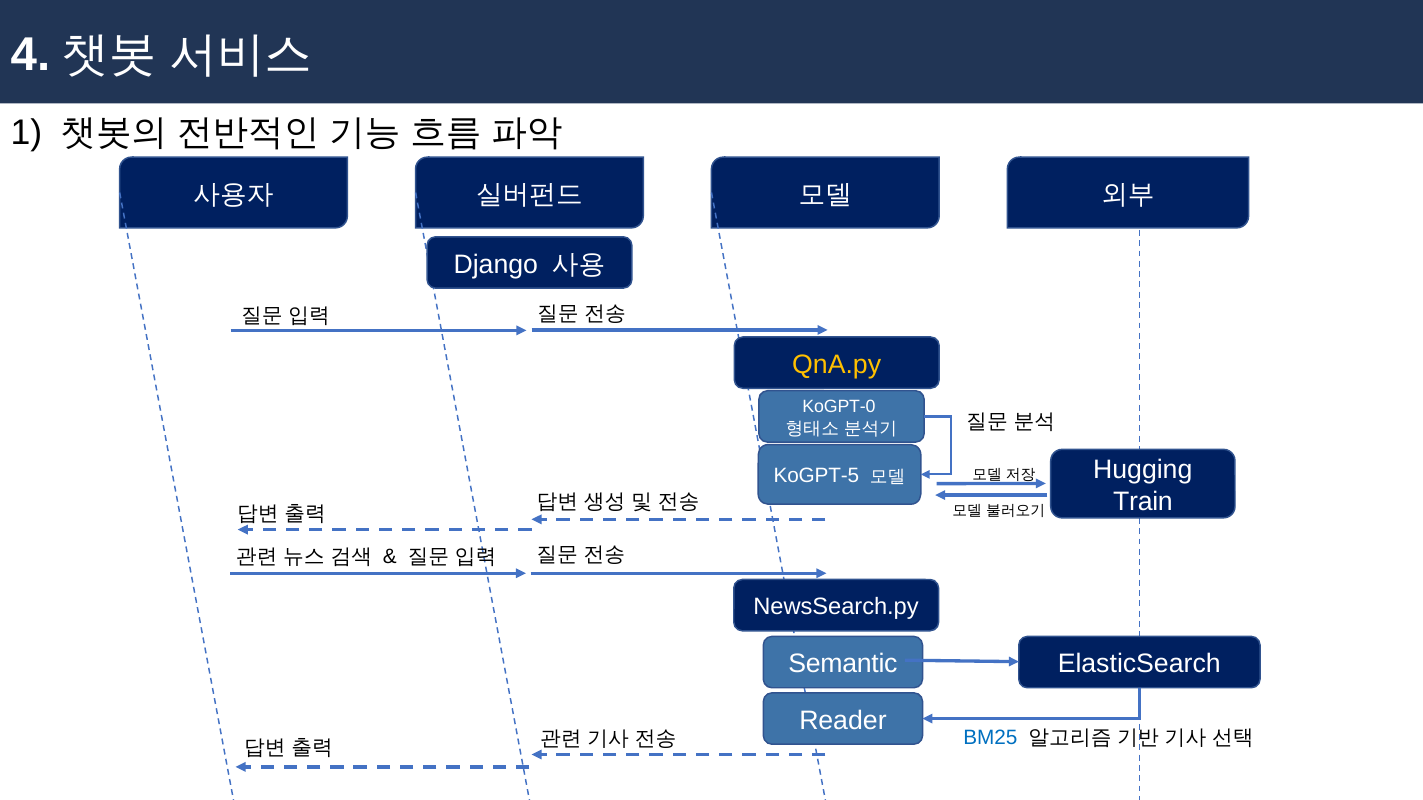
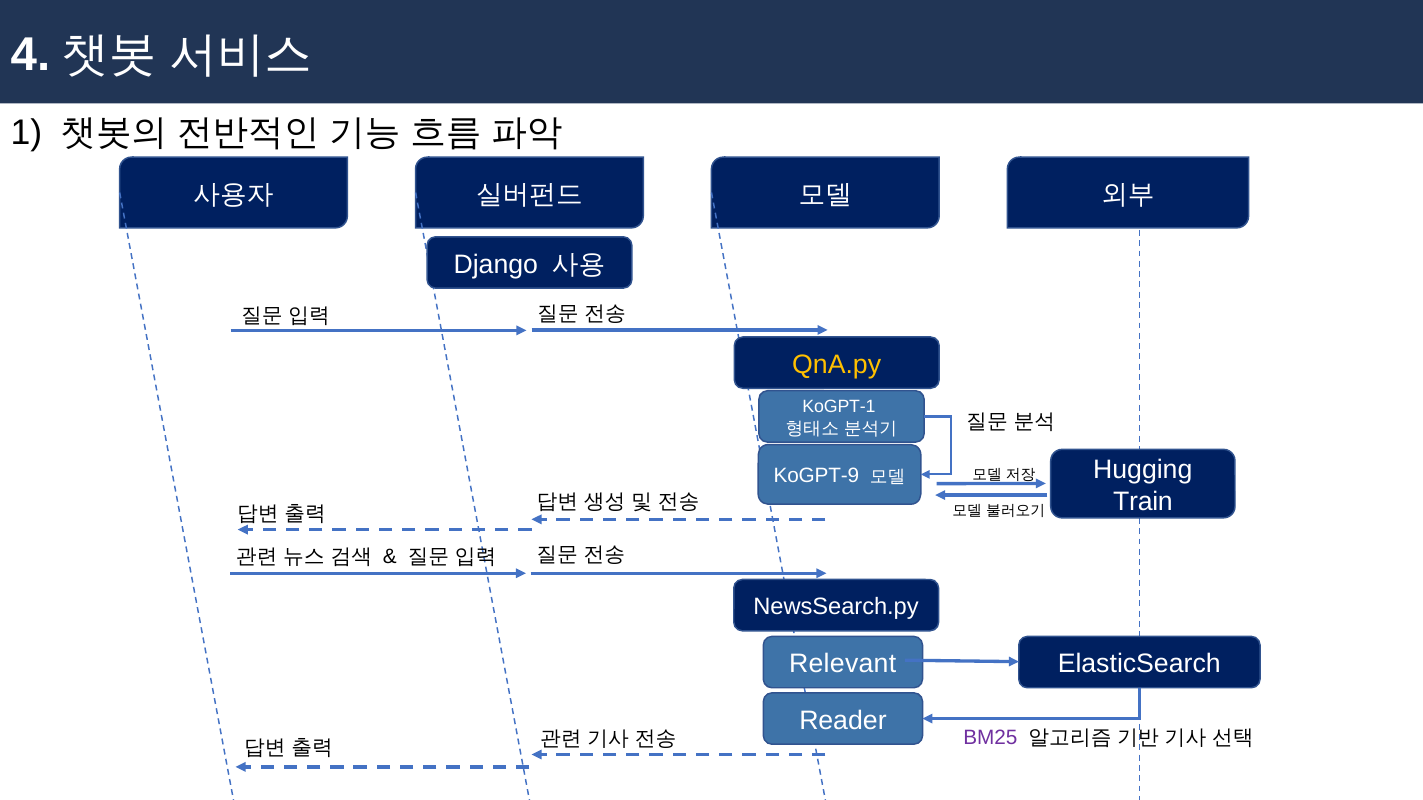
KoGPT-0: KoGPT-0 -> KoGPT-1 (839, 407)
KoGPT-5: KoGPT-5 -> KoGPT-9 (816, 476)
Semantic: Semantic -> Relevant (843, 664)
BM25 colour: blue -> purple (990, 738)
